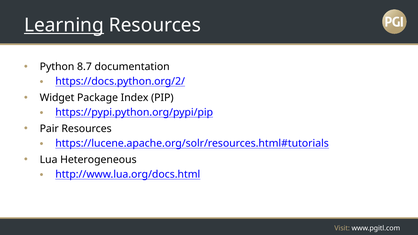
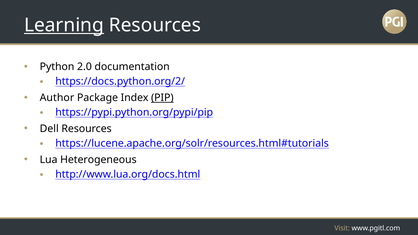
8.7: 8.7 -> 2.0 (84, 67)
Widget: Widget -> Author (57, 98)
PIP underline: none -> present (162, 98)
Pair: Pair -> Dell (49, 129)
